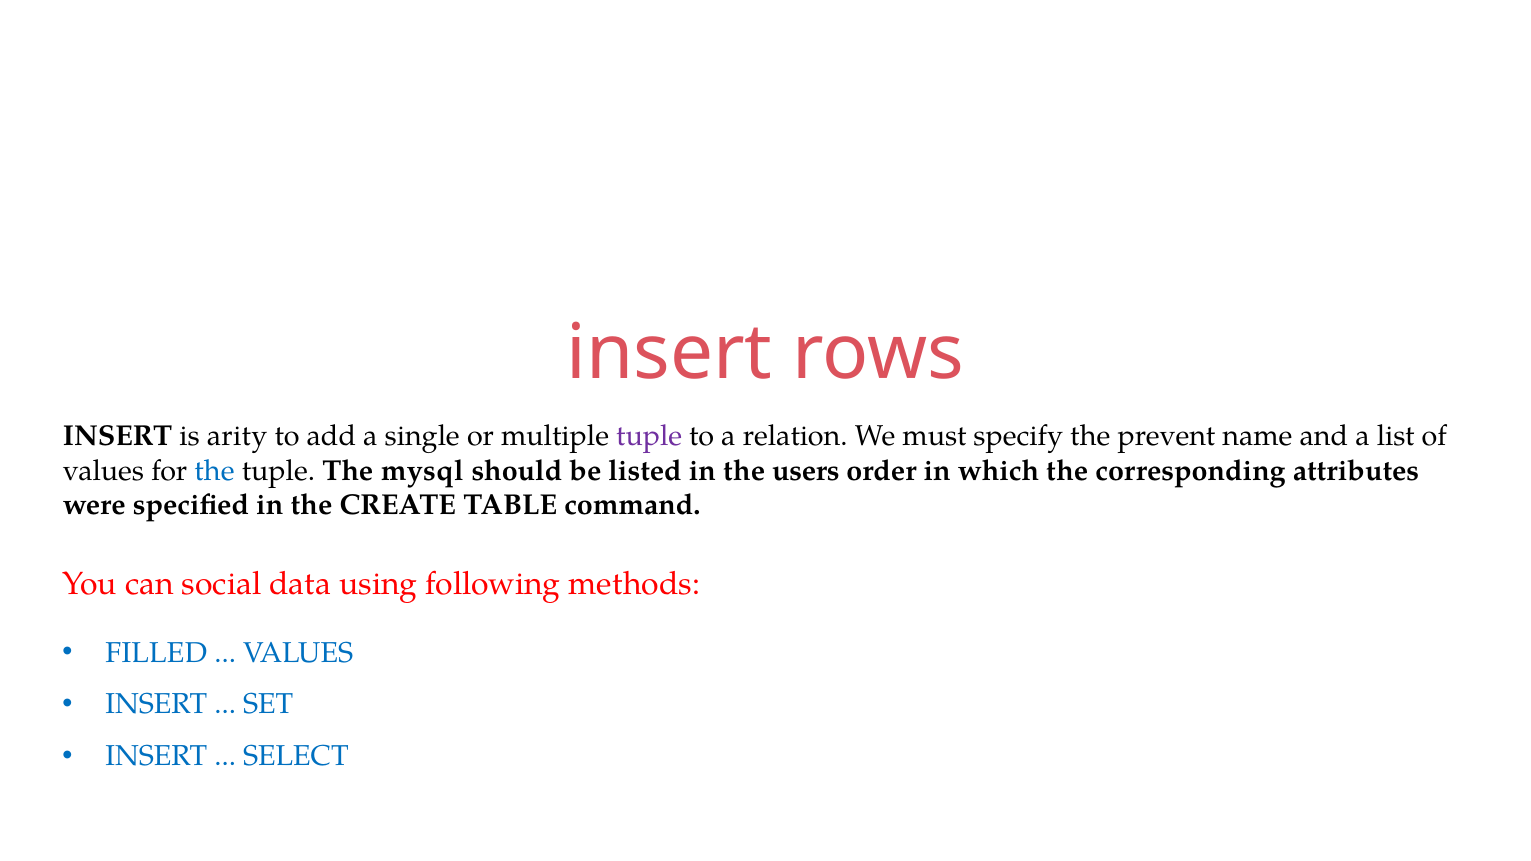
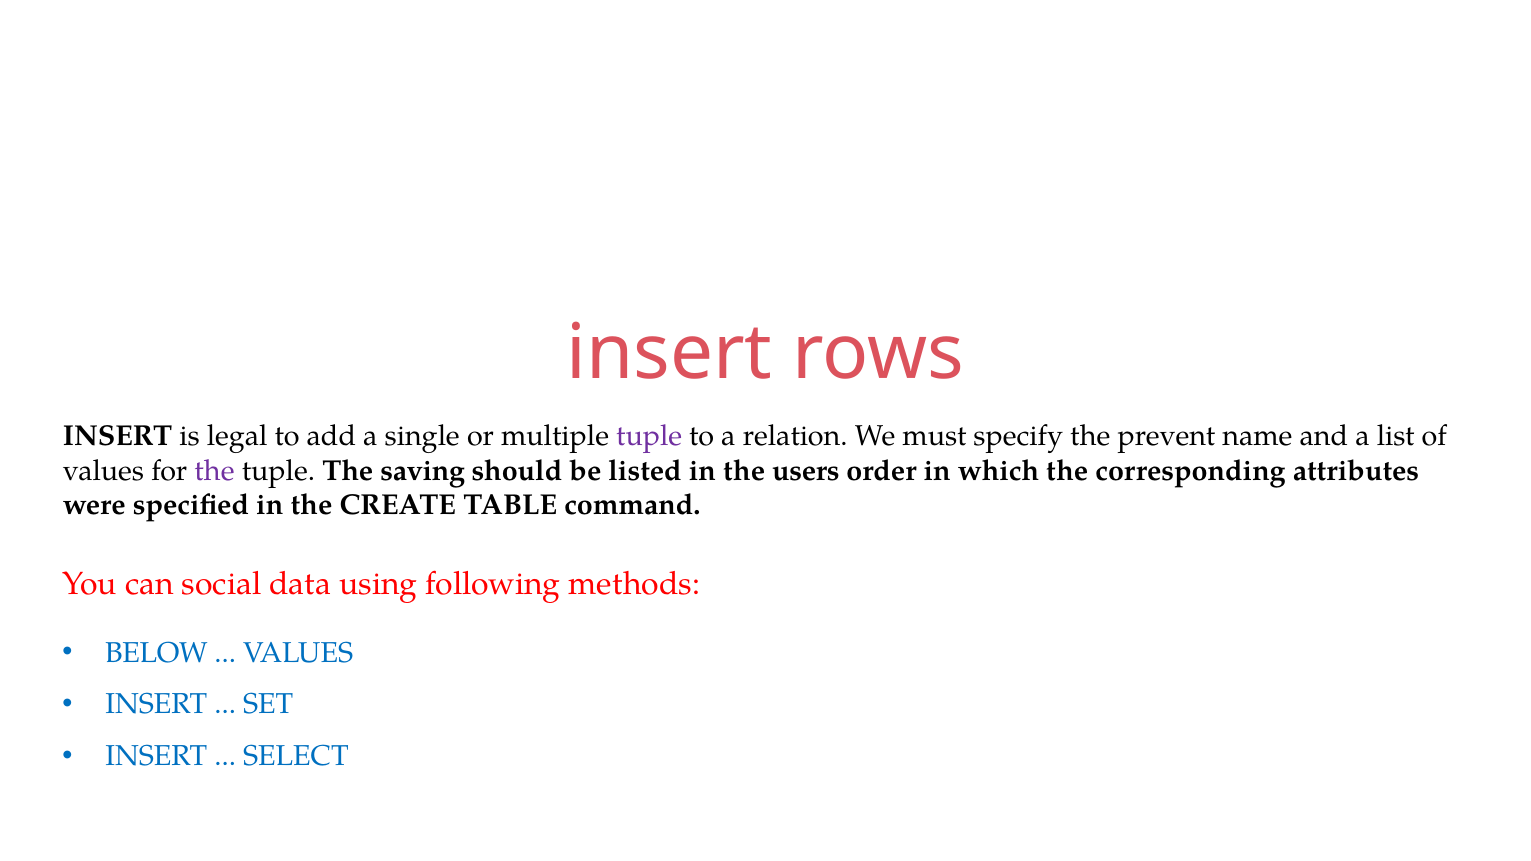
arity: arity -> legal (237, 436)
the colour: blue -> purple (215, 471)
mysql: mysql -> saving (423, 471)
FILLED: FILLED -> BELOW (156, 653)
